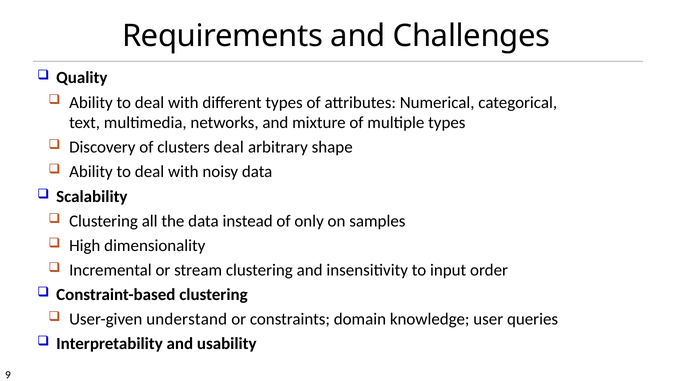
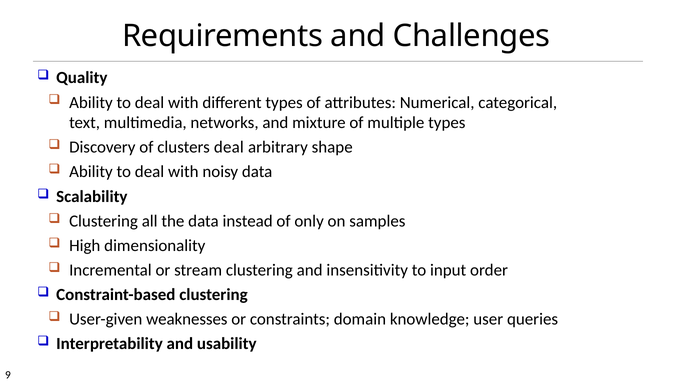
understand: understand -> weaknesses (187, 320)
